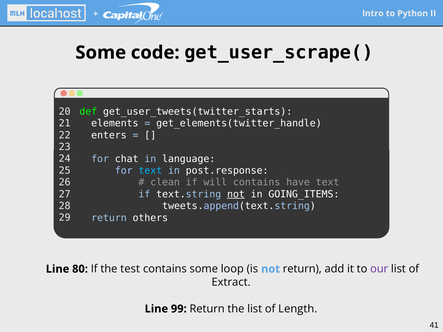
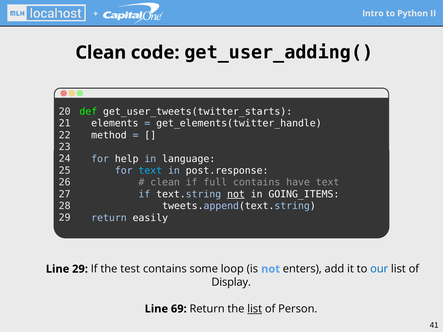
Some: Some -> Clean (101, 53)
get_user_scrape(: get_user_scrape( -> get_user_adding( (279, 53)
enters: enters -> method (109, 135)
chat: chat -> help (127, 159)
will: will -> full (215, 183)
others: others -> easily (150, 218)
Line 80: 80 -> 29 (80, 269)
not return: return -> enters (302, 269)
our colour: purple -> blue (379, 269)
Extract: Extract -> Display (231, 282)
99: 99 -> 69 (179, 309)
list underline: none -> present (255, 309)
Length: Length -> Person (298, 309)
